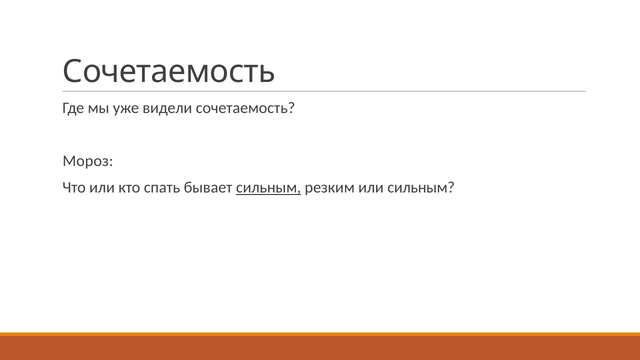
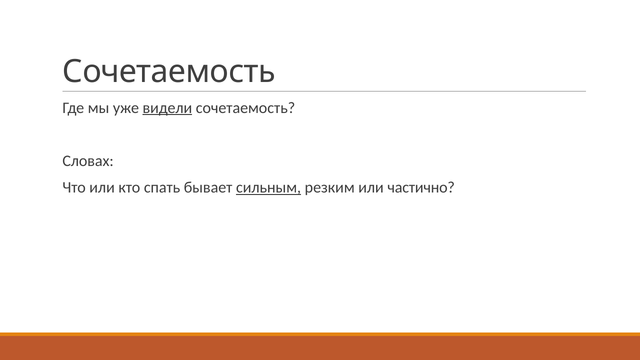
видели underline: none -> present (167, 108)
Мороз: Мороз -> Словах (88, 161)
или сильным: сильным -> частично (421, 188)
